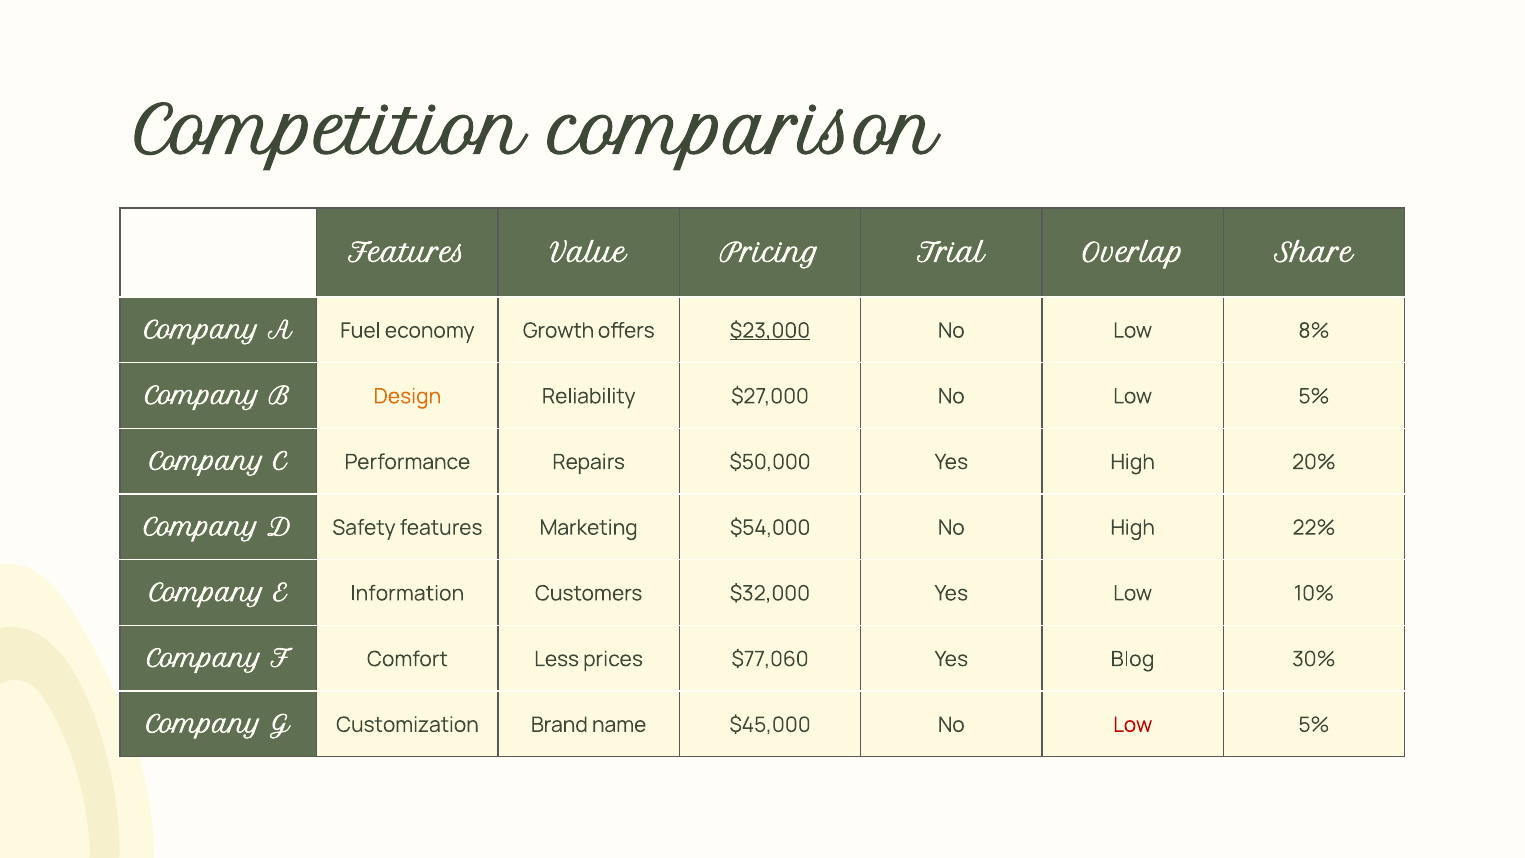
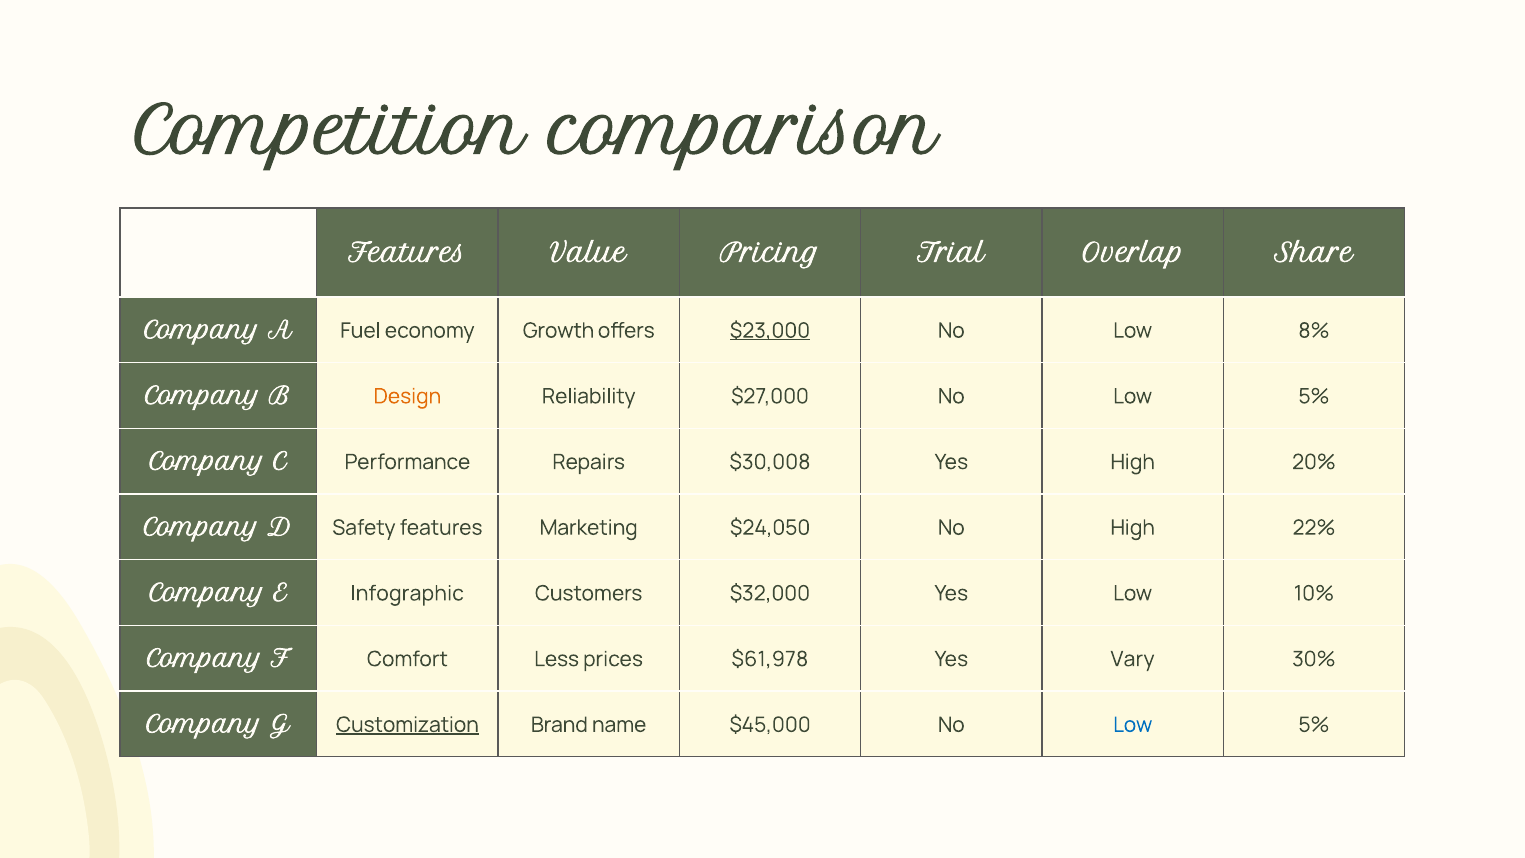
$50,000: $50,000 -> $30,008 (770, 462)
$54,000: $54,000 -> $24,050 (770, 528)
Information: Information -> Infographic (407, 593)
$77,060: $77,060 -> $61,978 (770, 659)
Blog: Blog -> Vary (1133, 659)
Customization underline: none -> present (407, 725)
Low colour: red -> blue (1133, 725)
